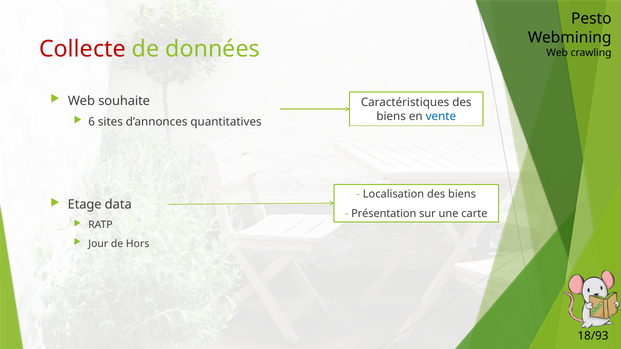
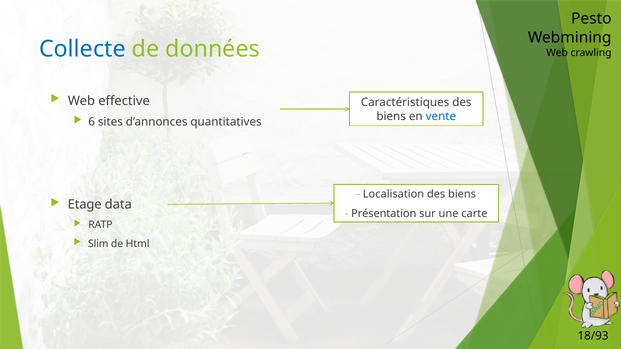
Collecte colour: red -> blue (82, 49)
souhaite: souhaite -> effective (124, 101)
Jour: Jour -> Slim (98, 244)
Hors: Hors -> Html (138, 244)
